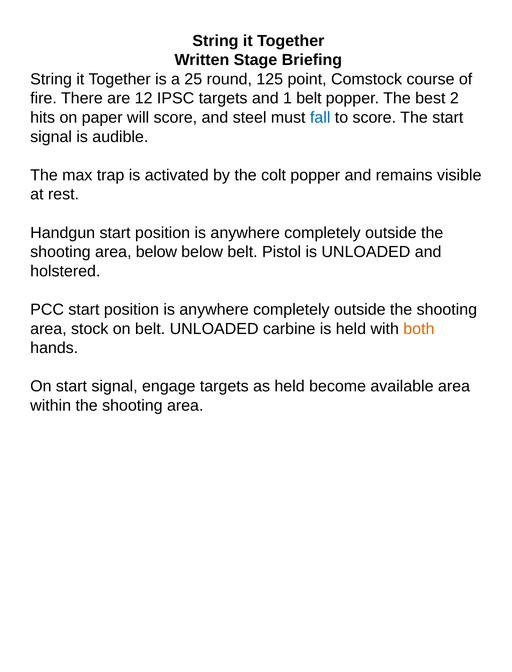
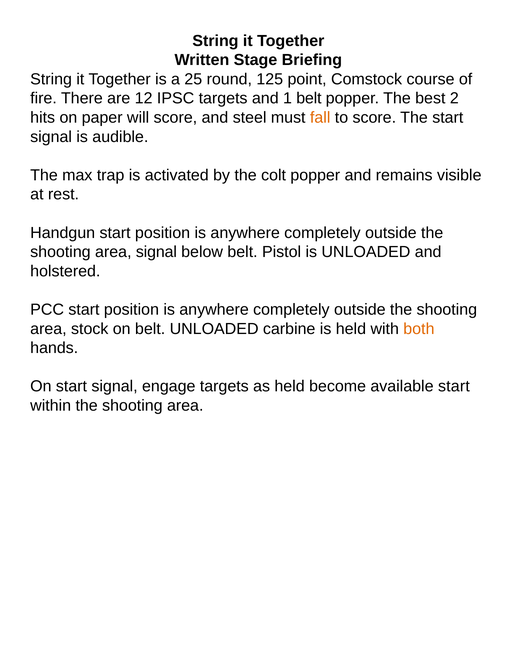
fall colour: blue -> orange (320, 118)
area below: below -> signal (156, 252)
available area: area -> start (454, 386)
